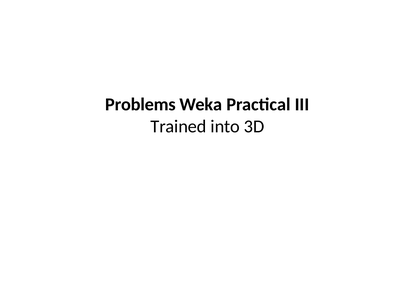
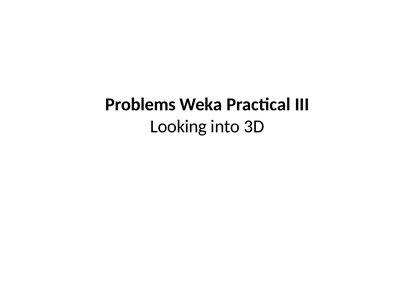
Trained: Trained -> Looking (179, 127)
